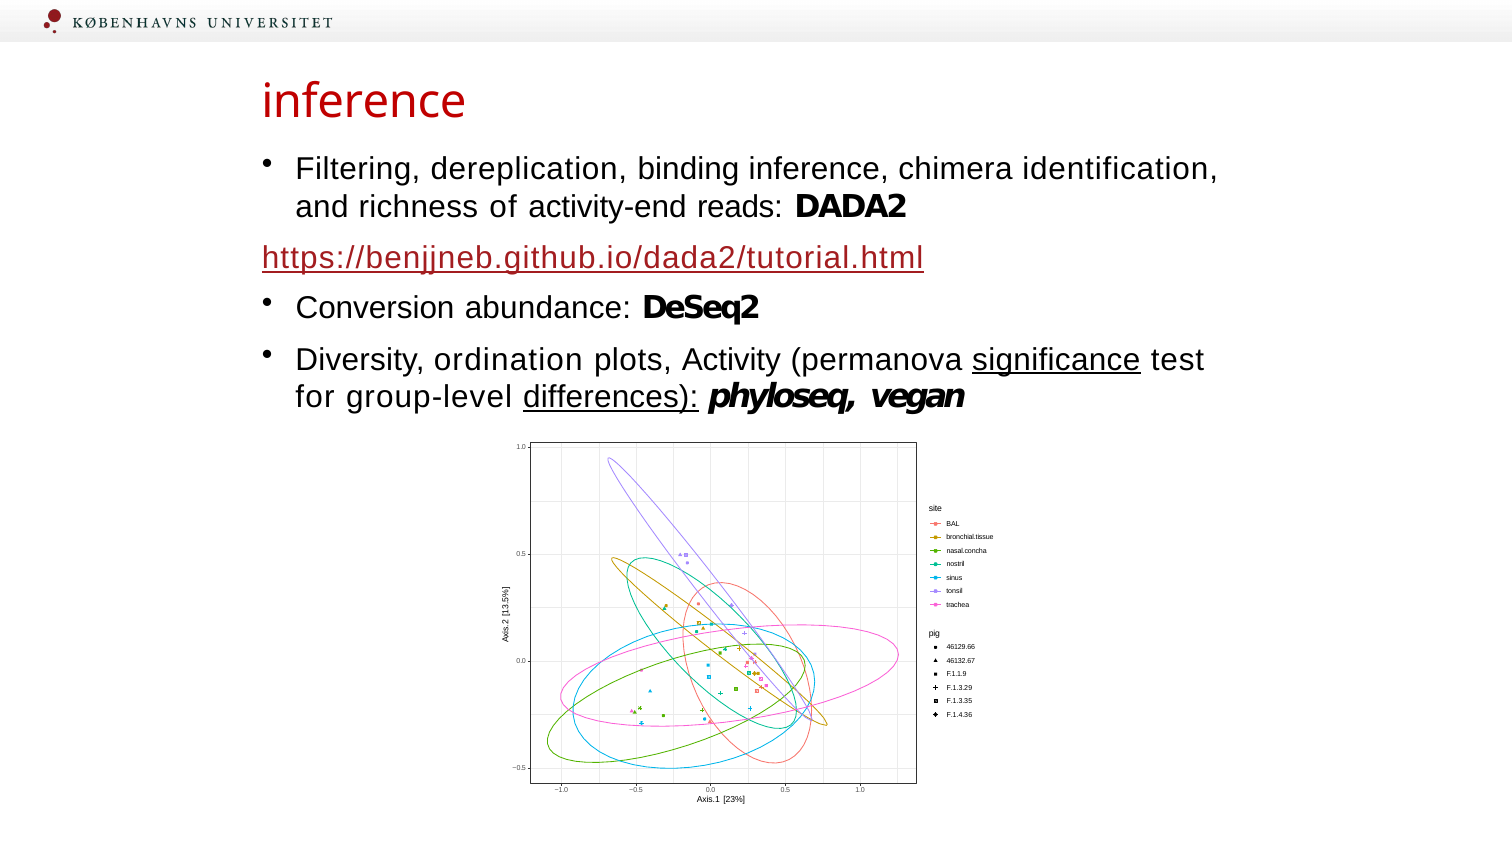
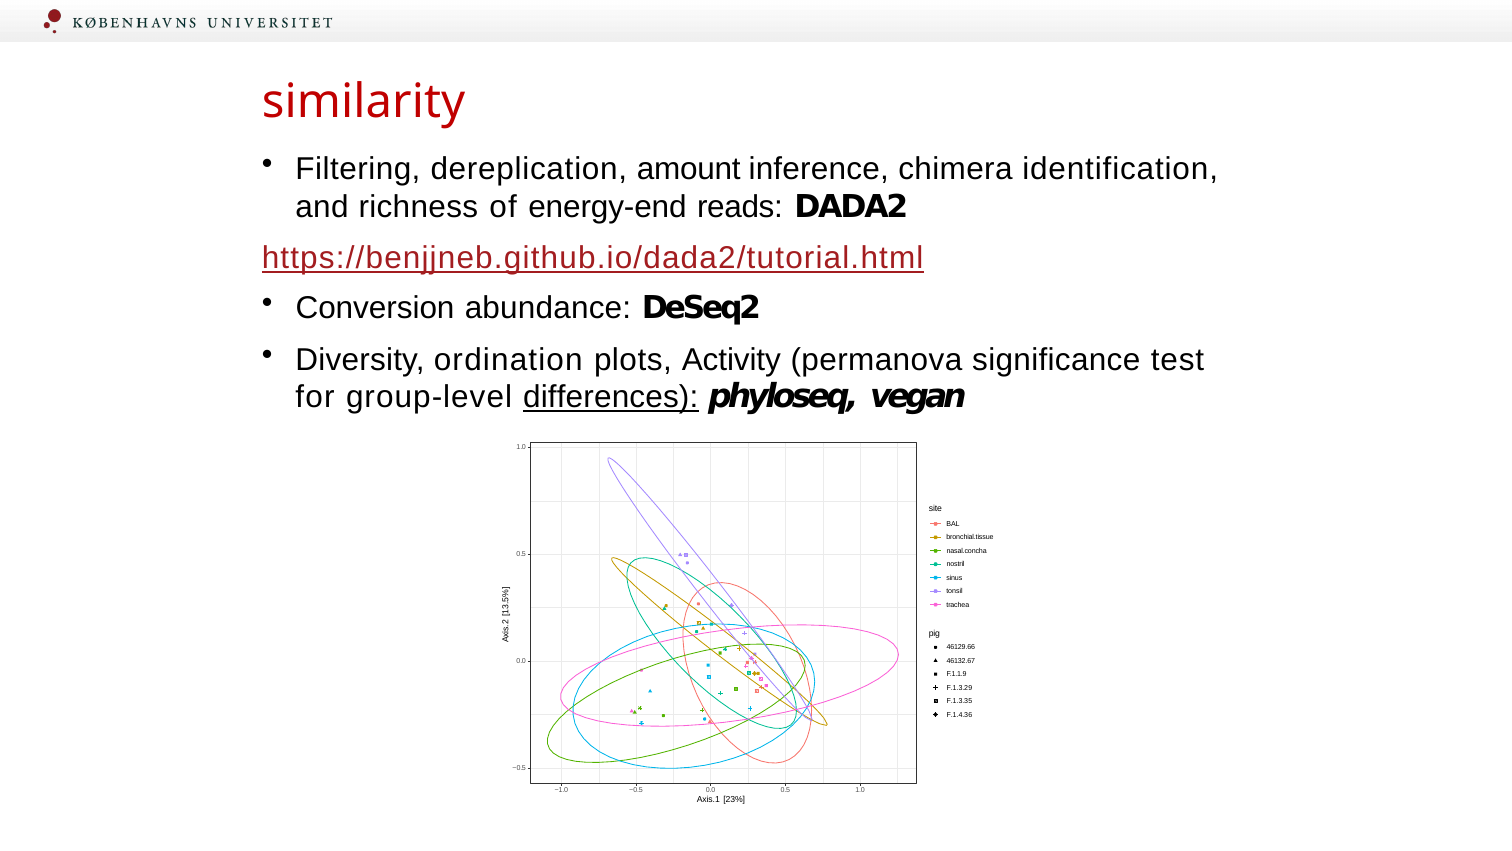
inference: inference -> similarity (364, 102)
binding: binding -> amount (689, 169)
activity-end: activity-end -> energy-end (607, 207)
significance underline: present -> none (1056, 360)
